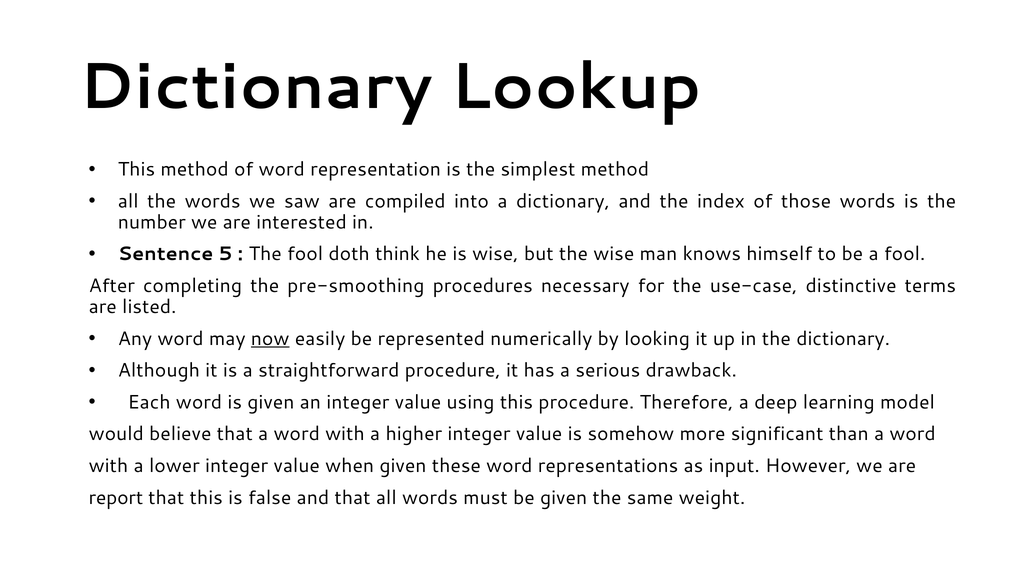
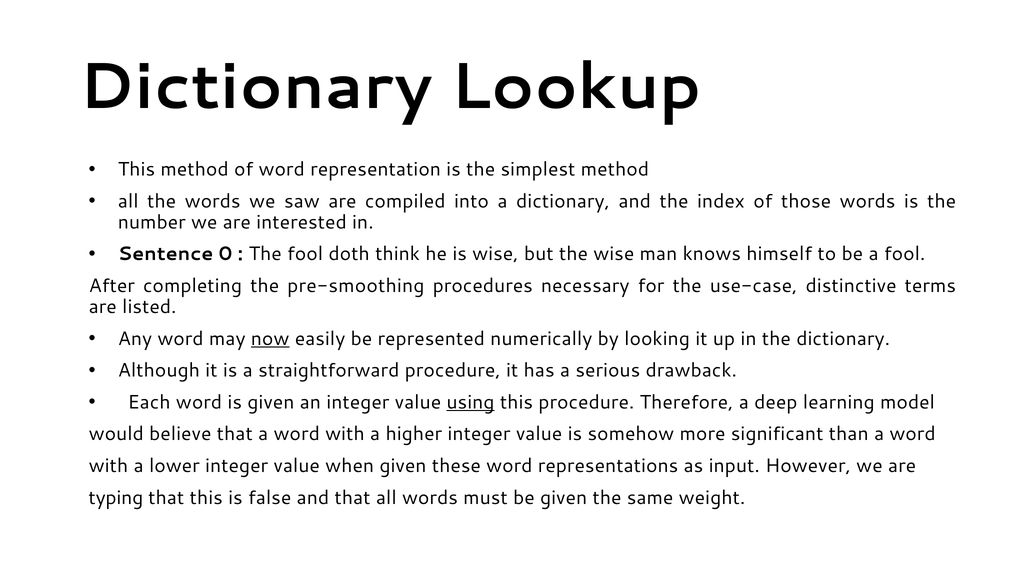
5: 5 -> 0 (226, 254)
using underline: none -> present (470, 402)
report: report -> typing (116, 497)
